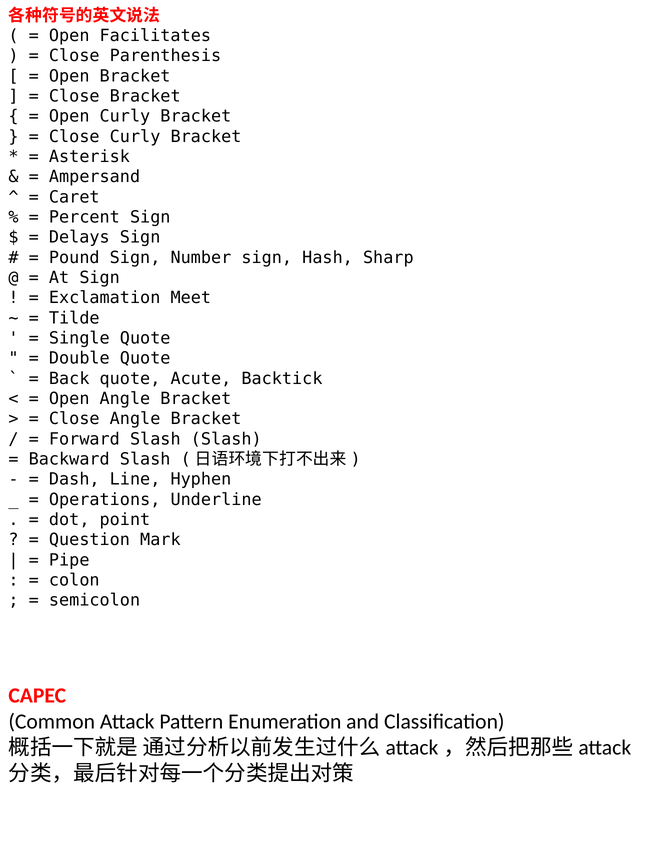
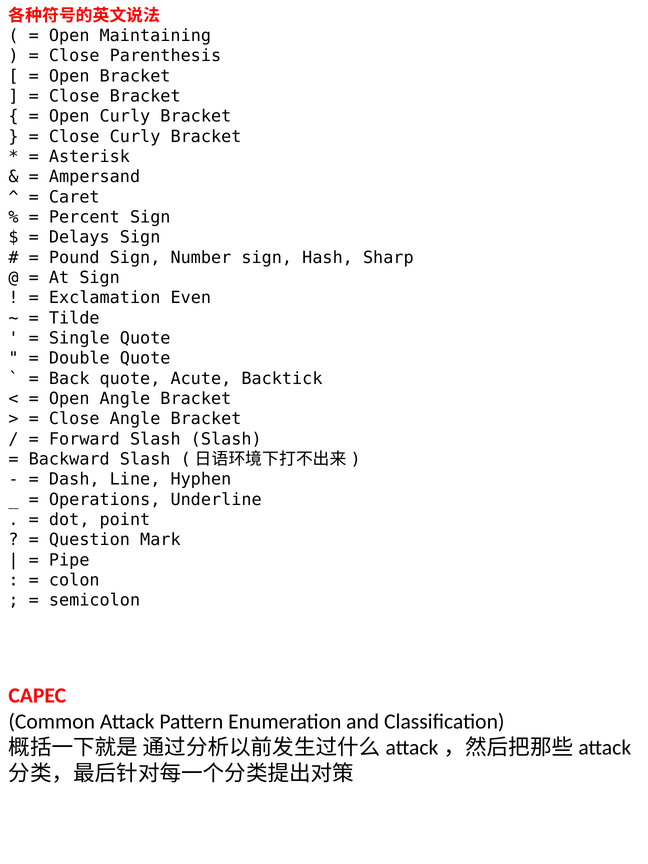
Facilitates: Facilitates -> Maintaining (155, 36)
Meet: Meet -> Even (191, 298)
